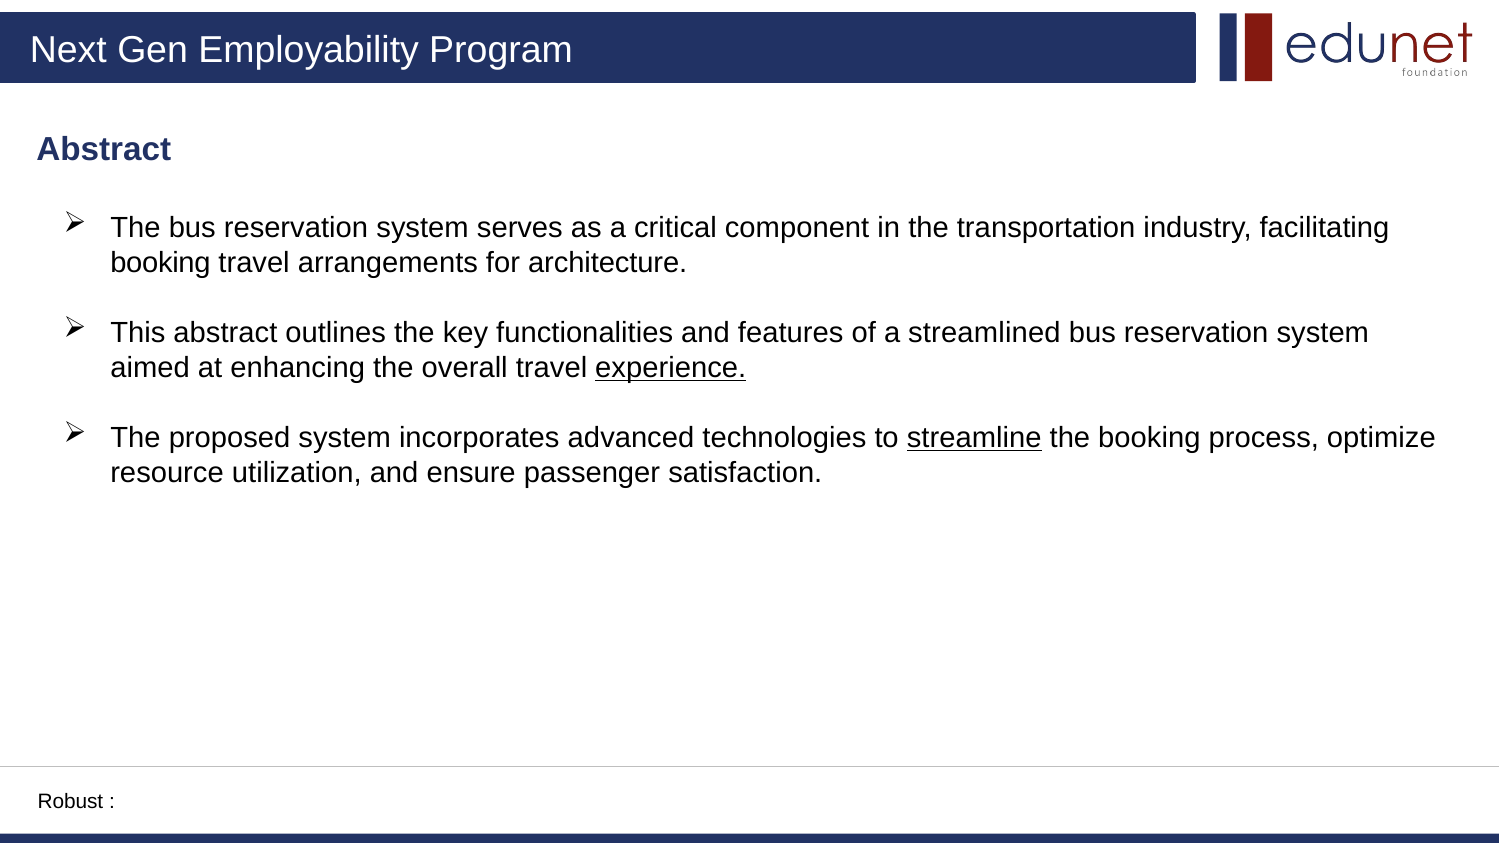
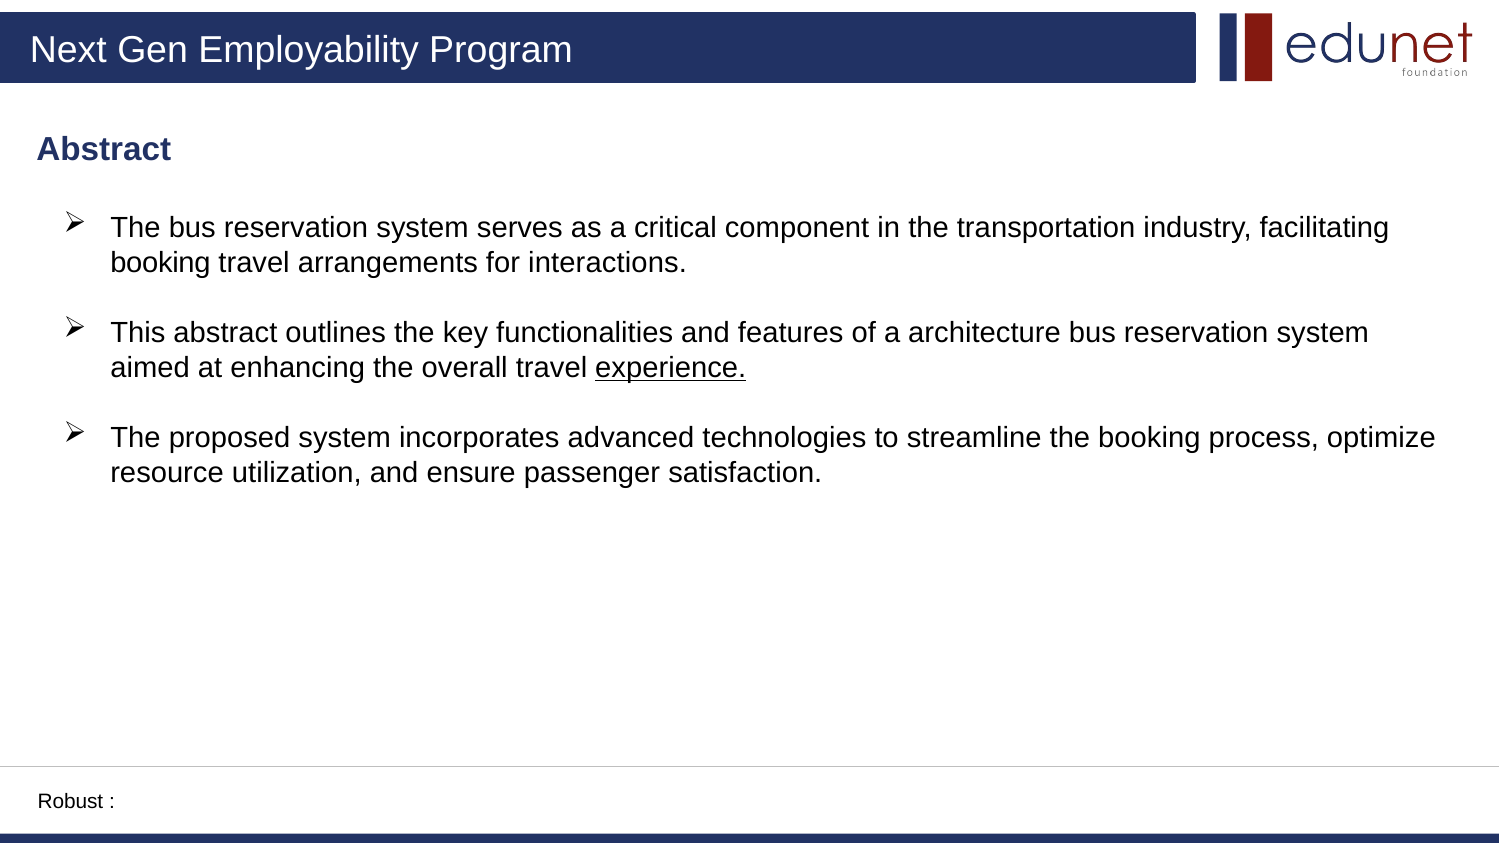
architecture: architecture -> interactions (608, 263)
streamlined: streamlined -> architecture (985, 333)
streamline underline: present -> none (974, 438)
